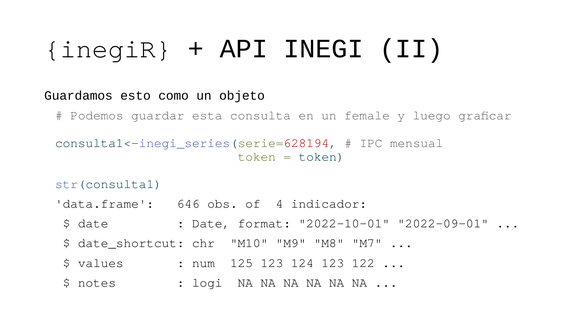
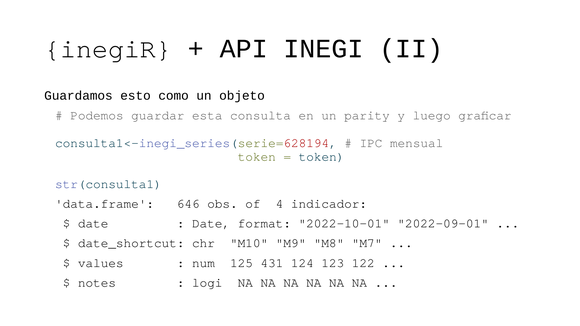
female: female -> parity (367, 116)
125 123: 123 -> 431 (272, 263)
